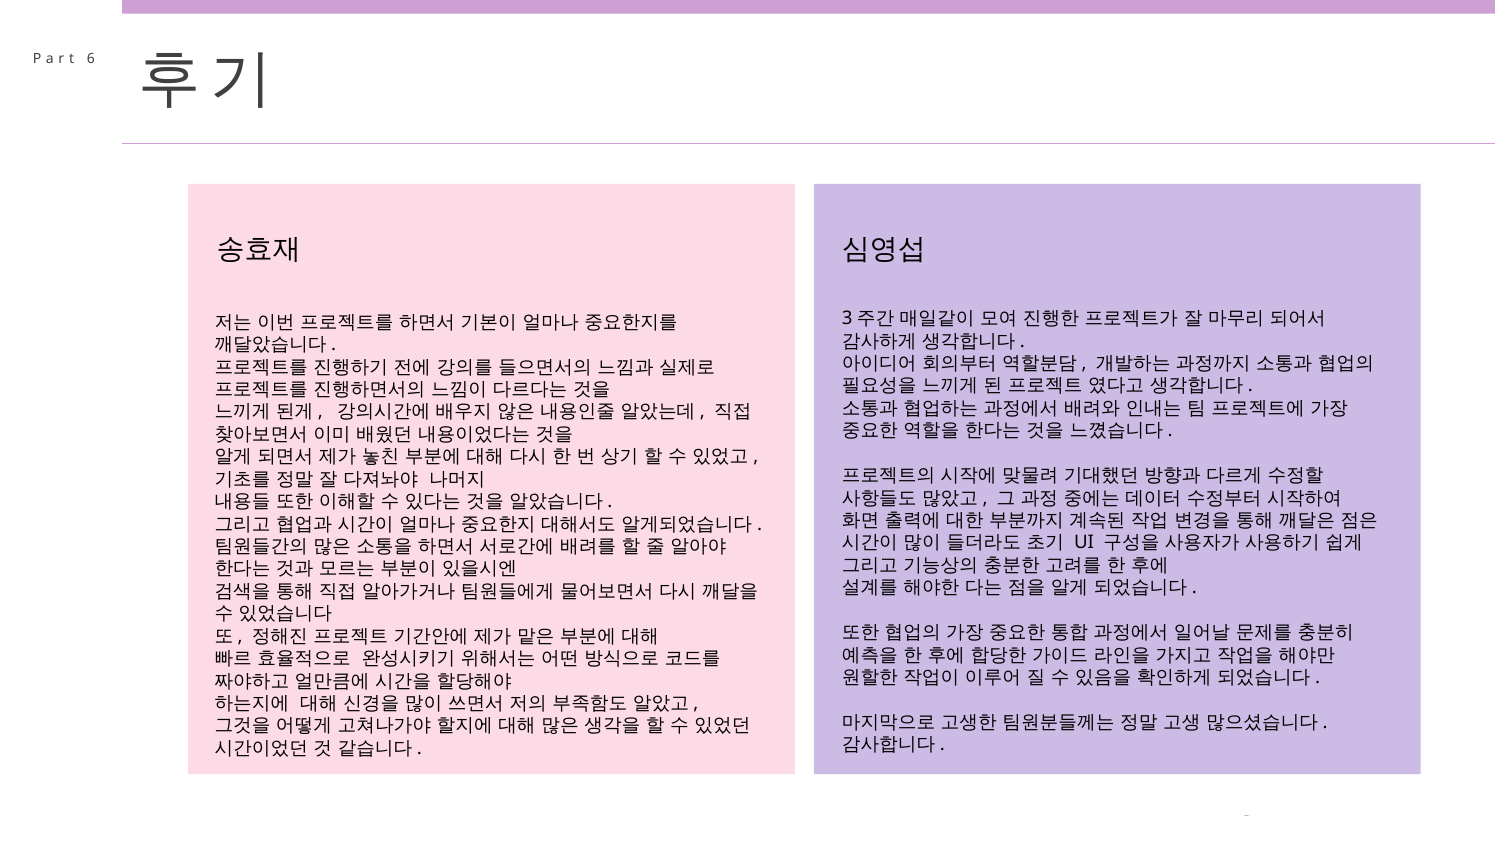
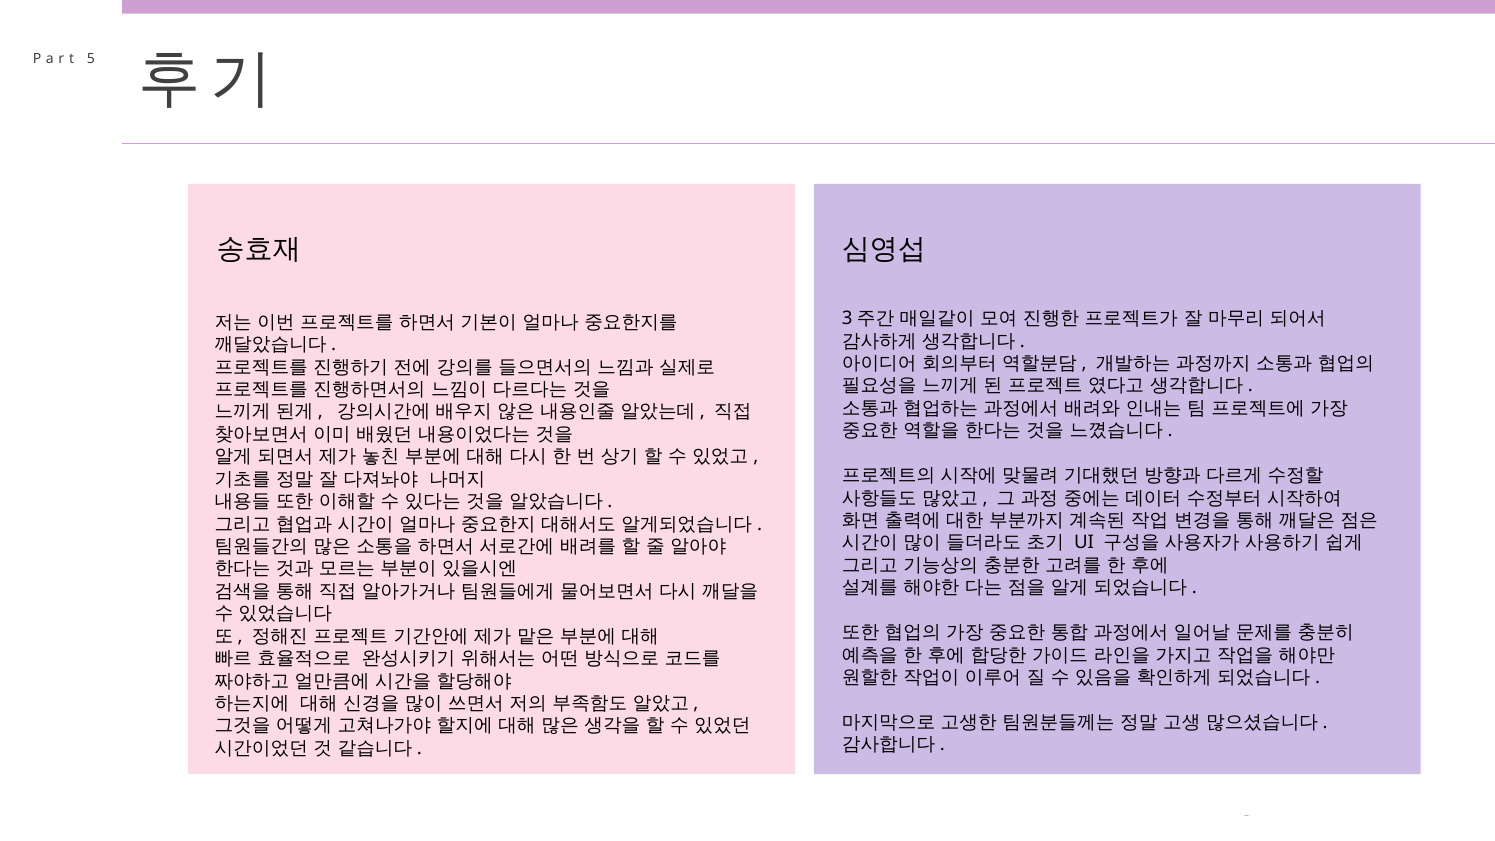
6: 6 -> 5 (91, 59)
